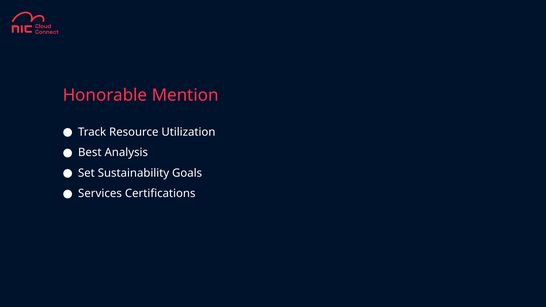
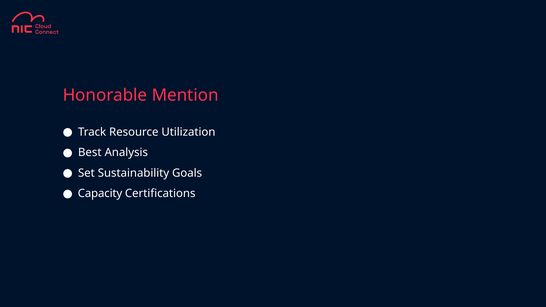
Services: Services -> Capacity (100, 194)
